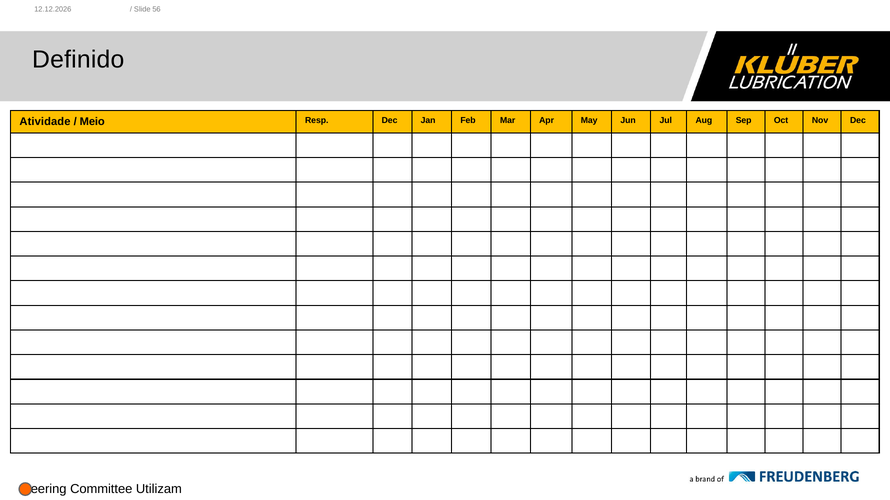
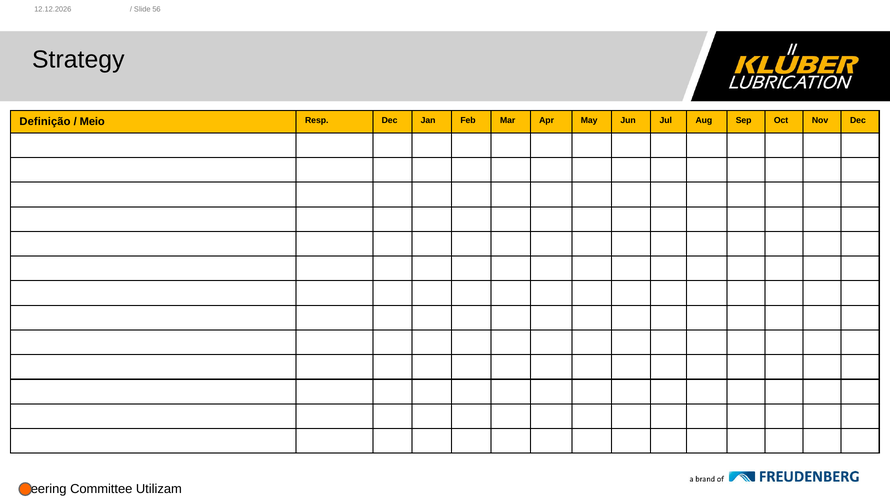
Definido: Definido -> Strategy (78, 60)
Atividade: Atividade -> Definição (45, 122)
